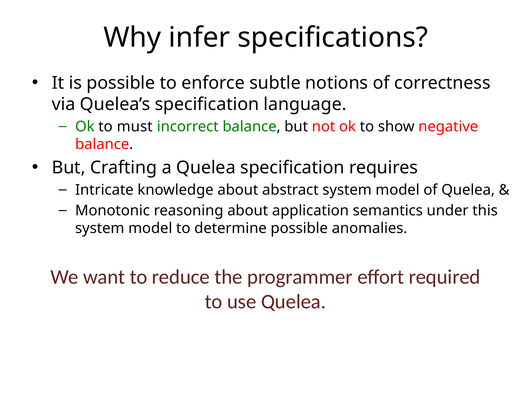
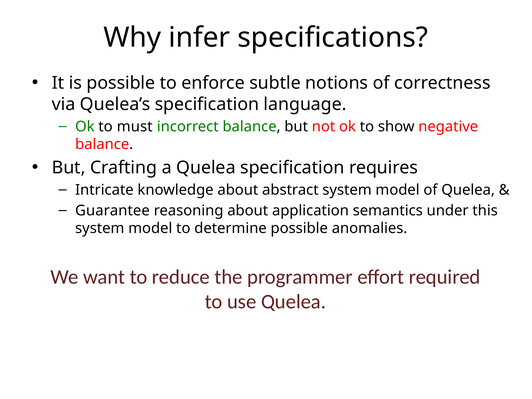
Monotonic: Monotonic -> Guarantee (112, 211)
